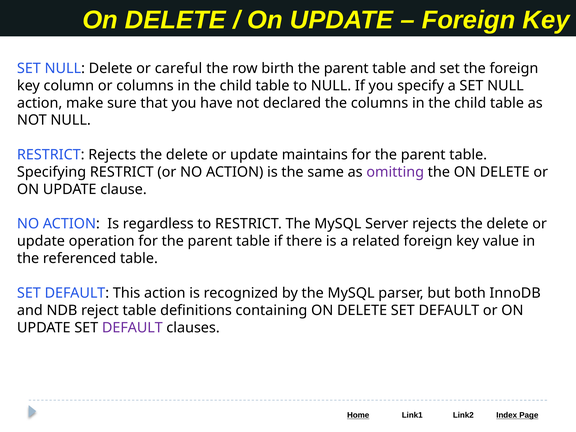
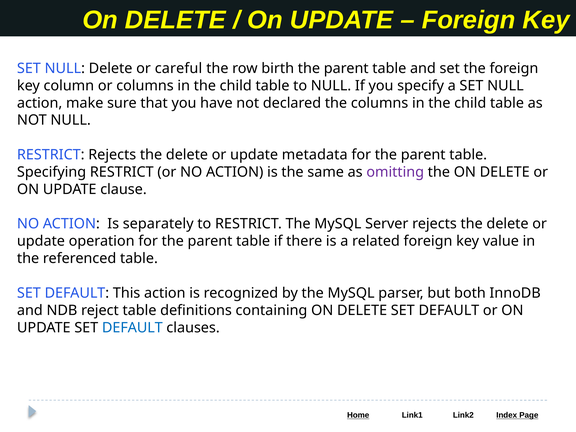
maintains: maintains -> metadata (315, 155)
regardless: regardless -> separately (158, 224)
DEFAULT colour: purple -> blue (132, 328)
